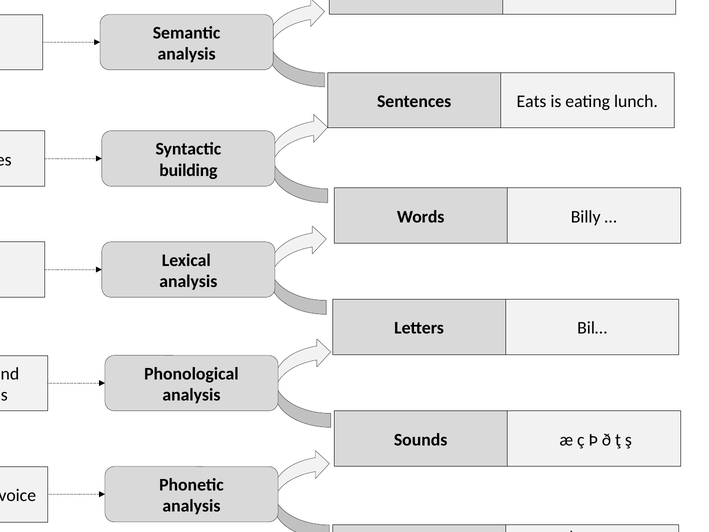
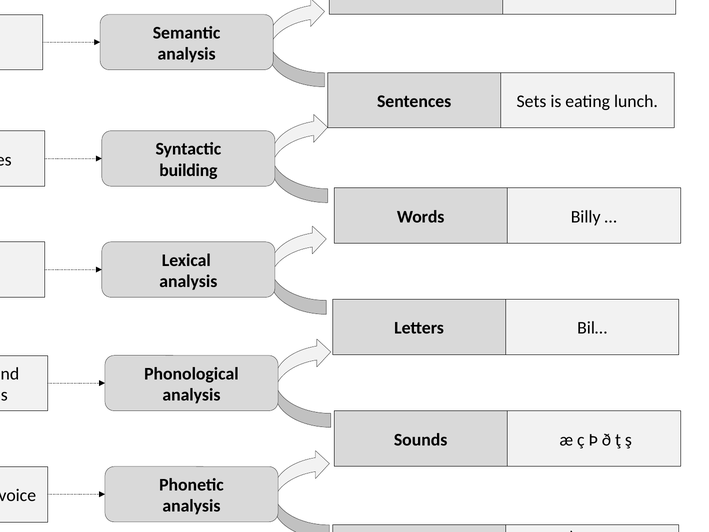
Sentences Eats: Eats -> Sets (531, 101)
